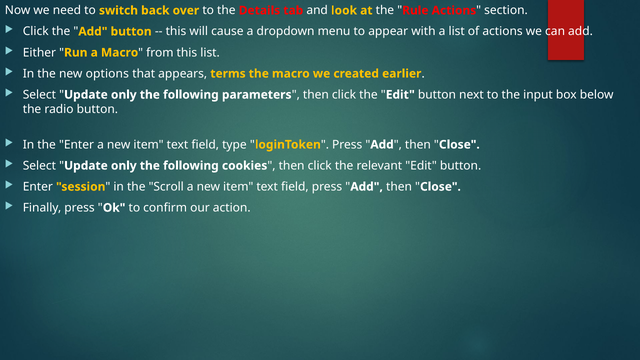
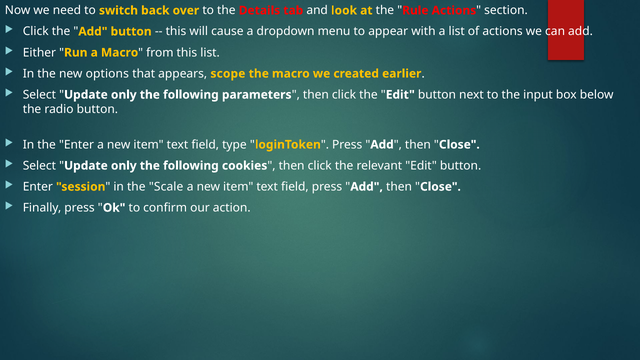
terms: terms -> scope (228, 74)
Scroll: Scroll -> Scale (166, 187)
